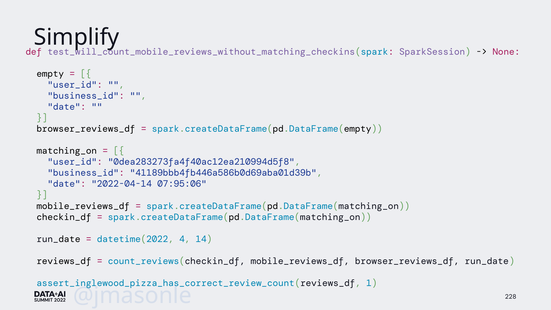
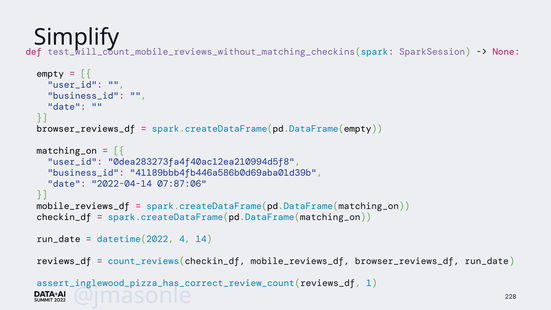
07:95:06: 07:95:06 -> 07:87:06 (182, 184)
